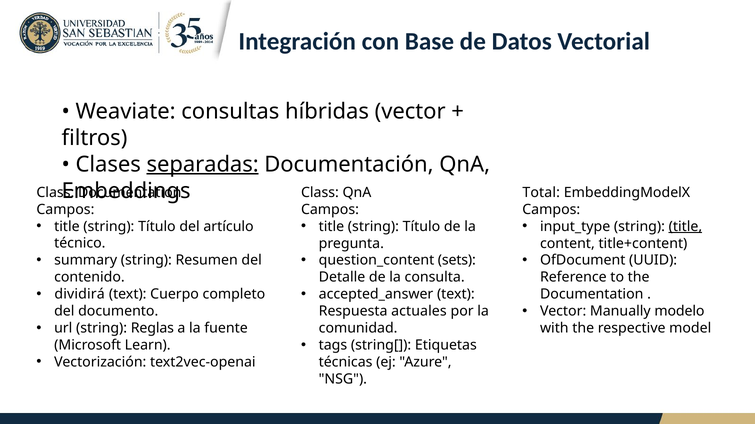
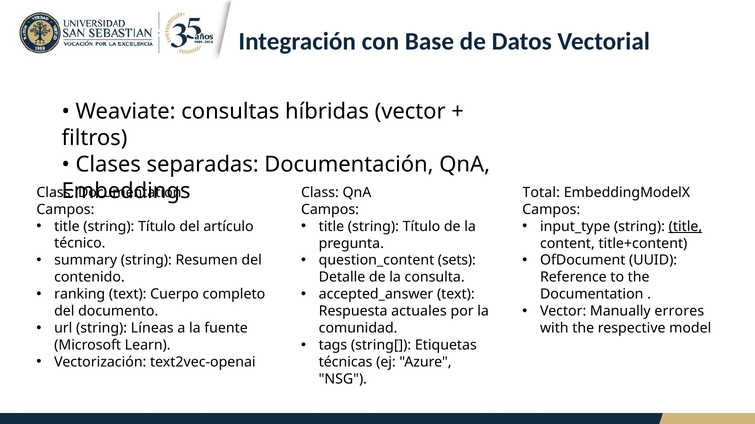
separadas underline: present -> none (203, 165)
dividirá: dividirá -> ranking (80, 295)
modelo: modelo -> errores (679, 312)
Reglas: Reglas -> Líneas (152, 329)
